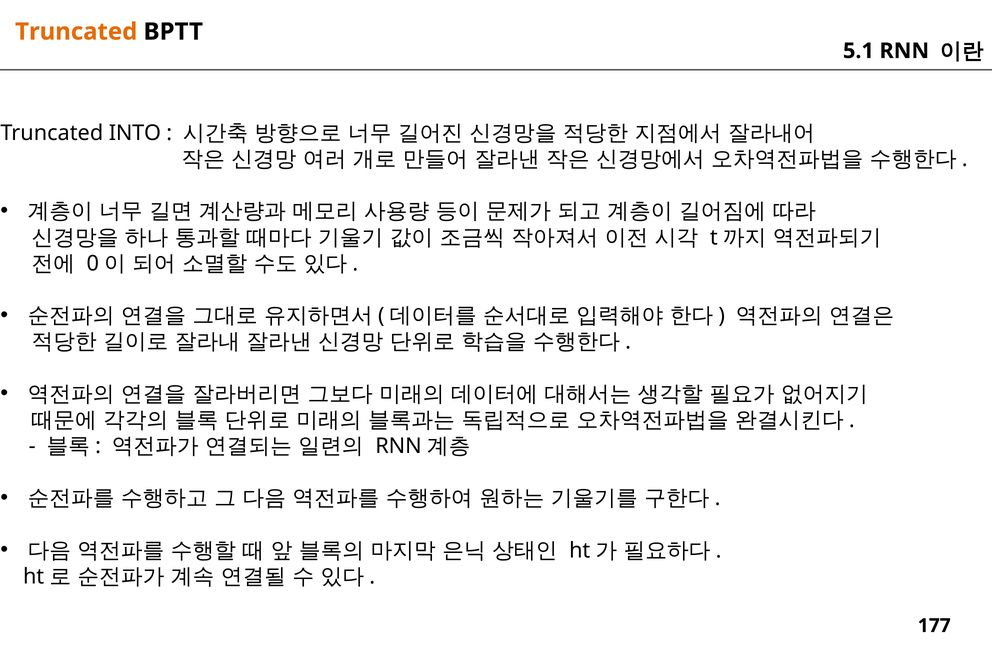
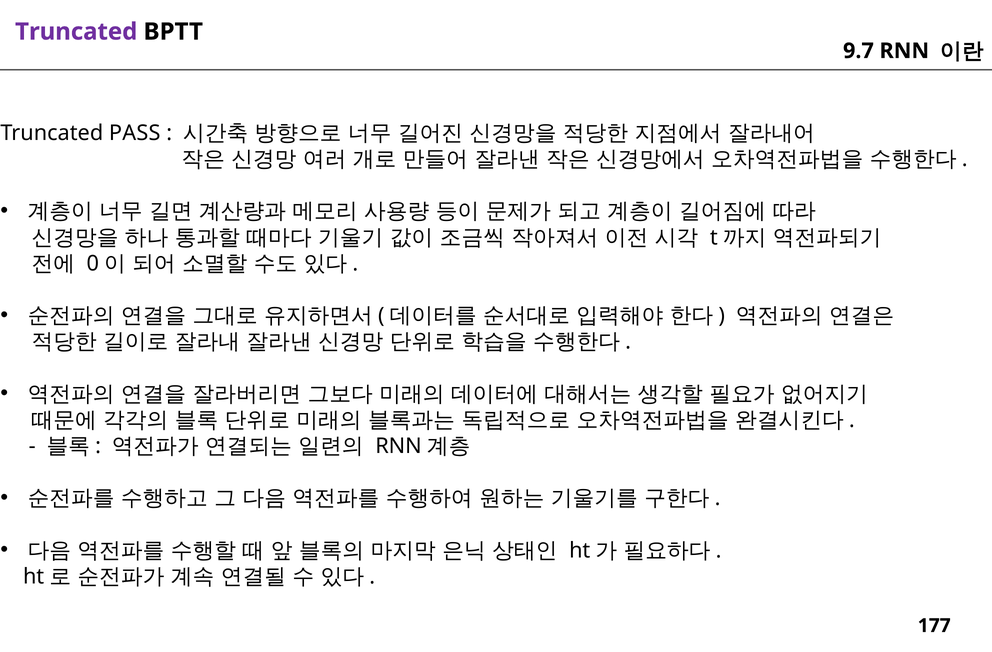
Truncated colour: orange -> purple (76, 32)
5.1: 5.1 -> 9.7 (858, 51)
INTO: INTO -> PASS (135, 133)
